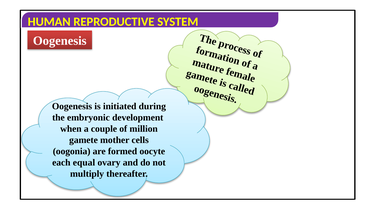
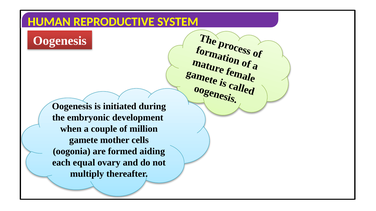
oocyte: oocyte -> aiding (152, 152)
